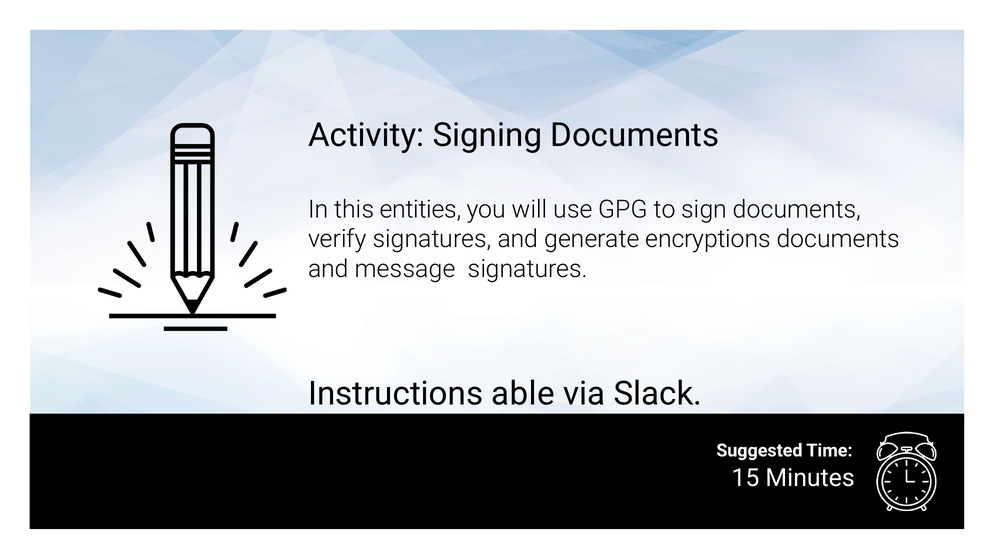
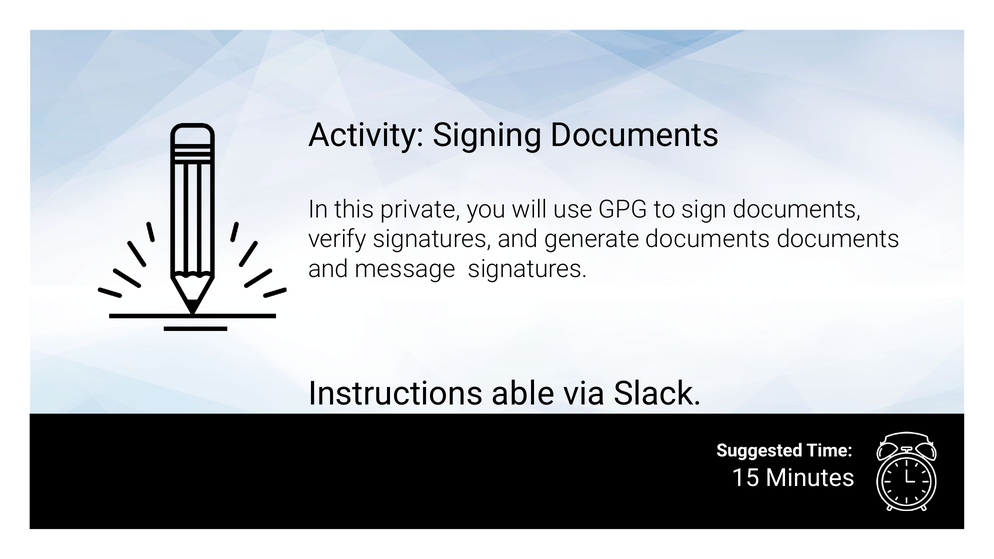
entities: entities -> private (420, 210)
generate encryptions: encryptions -> documents (708, 239)
